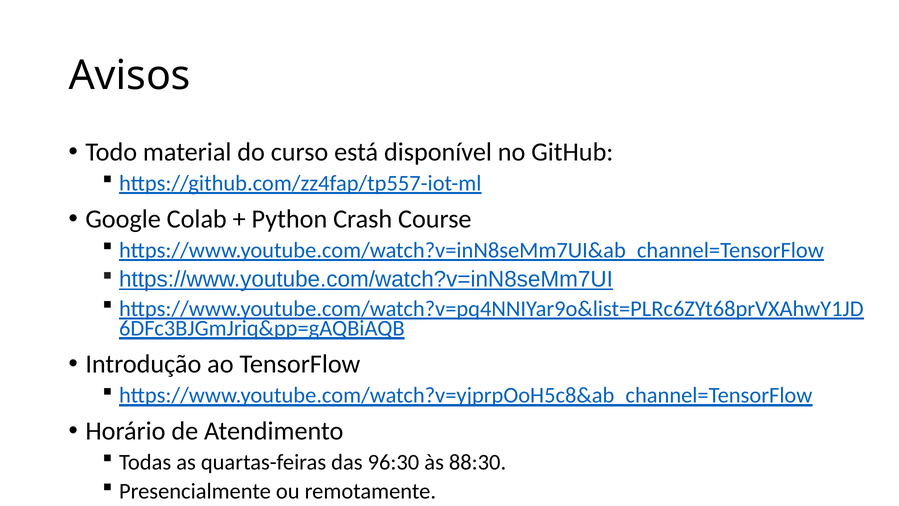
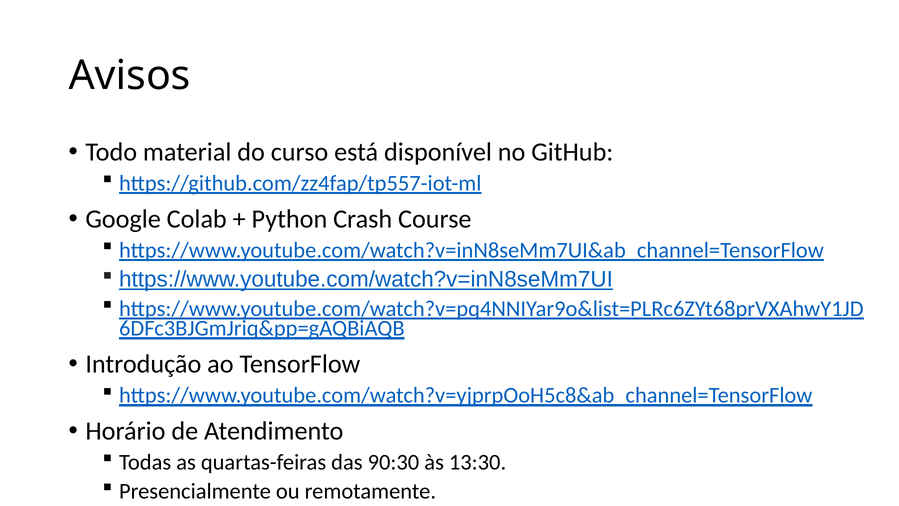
96:30: 96:30 -> 90:30 (393, 462)
88:30: 88:30 -> 13:30 (478, 462)
